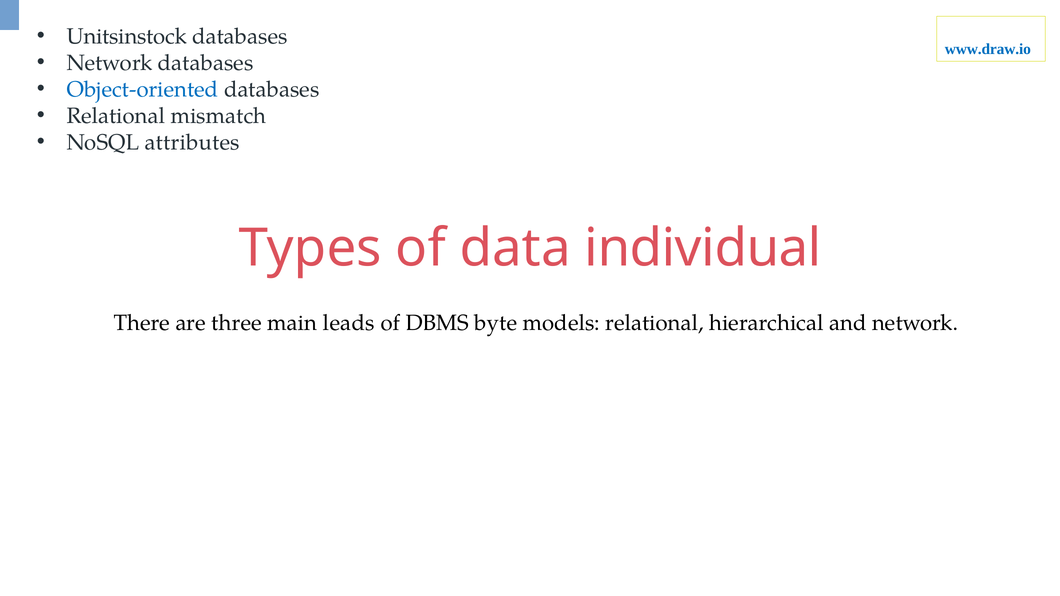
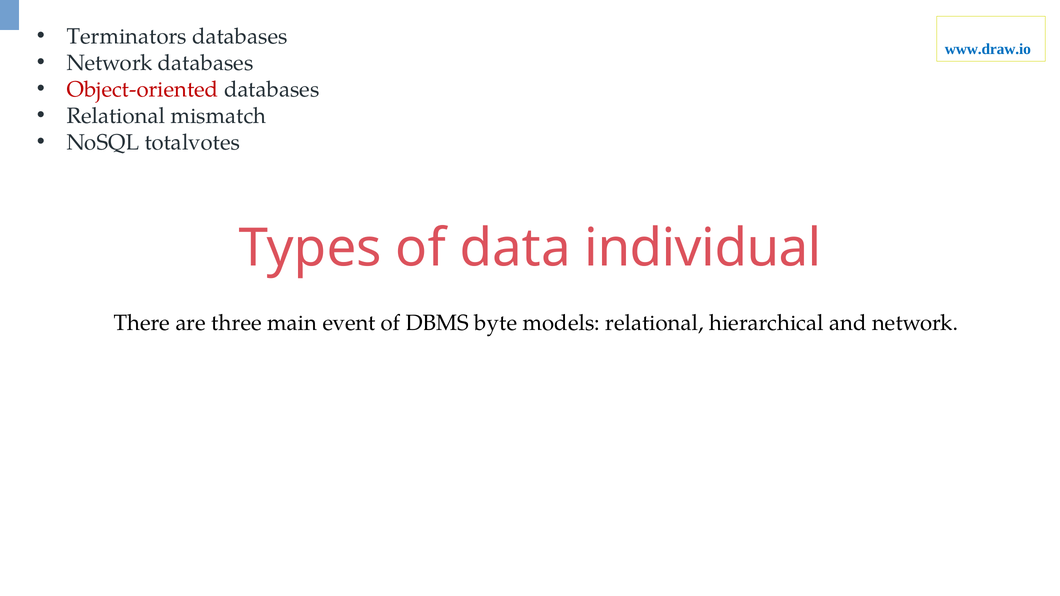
Unitsinstock: Unitsinstock -> Terminators (127, 36)
Object-oriented colour: blue -> red (143, 89)
attributes: attributes -> totalvotes (192, 142)
leads: leads -> event (349, 323)
